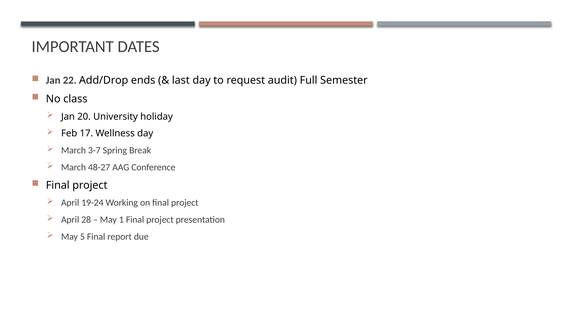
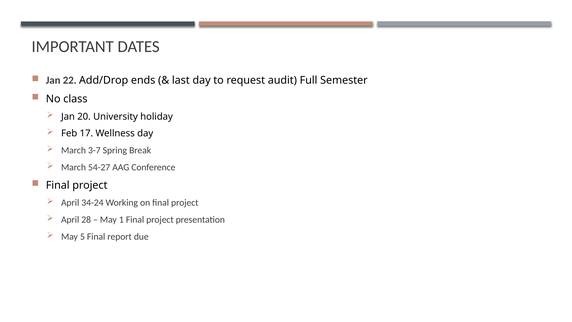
48-27: 48-27 -> 54-27 (99, 167)
19-24: 19-24 -> 34-24 (92, 203)
